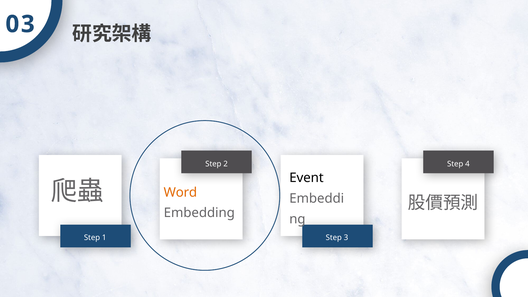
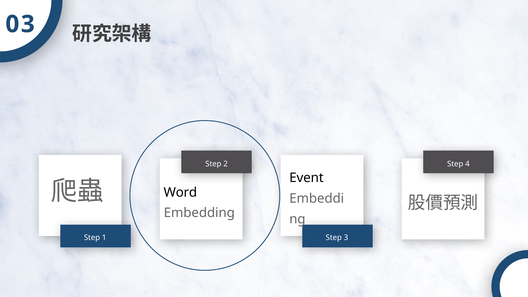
Word colour: orange -> black (180, 192)
